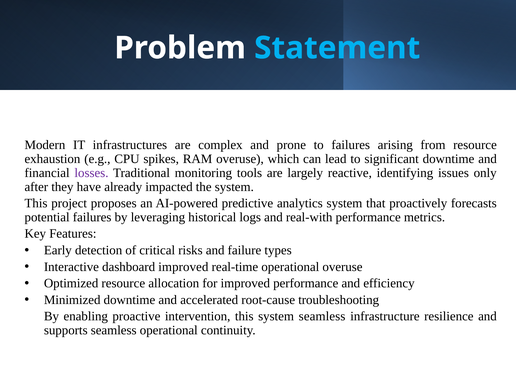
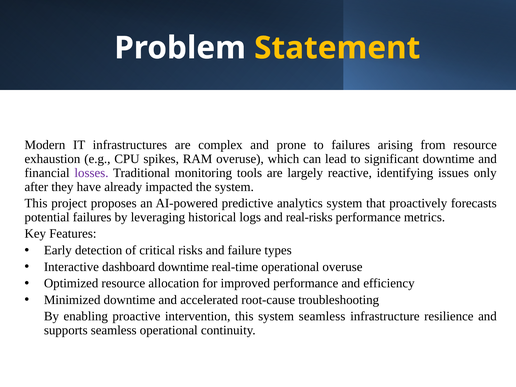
Statement colour: light blue -> yellow (337, 48)
real-with: real-with -> real-risks (309, 217)
dashboard improved: improved -> downtime (183, 267)
